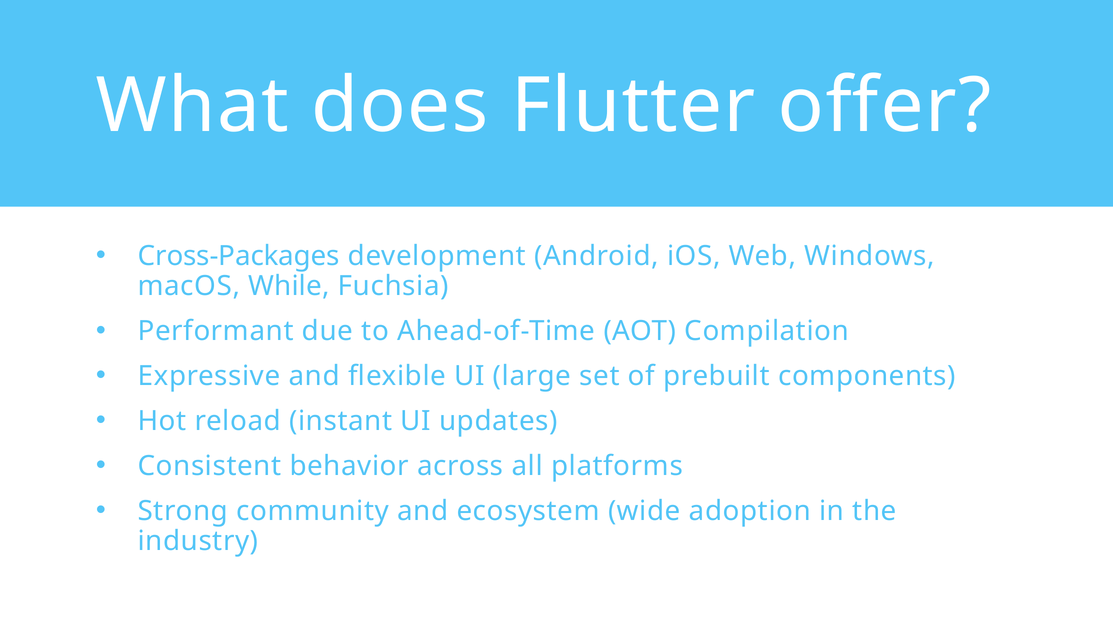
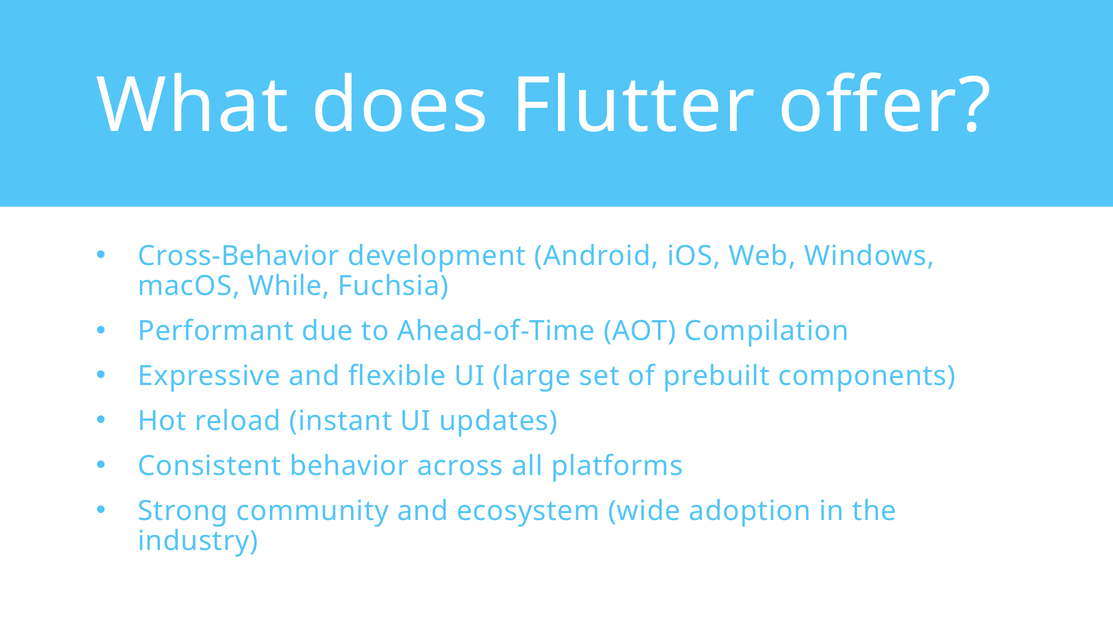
Cross-Packages: Cross-Packages -> Cross-Behavior (239, 256)
